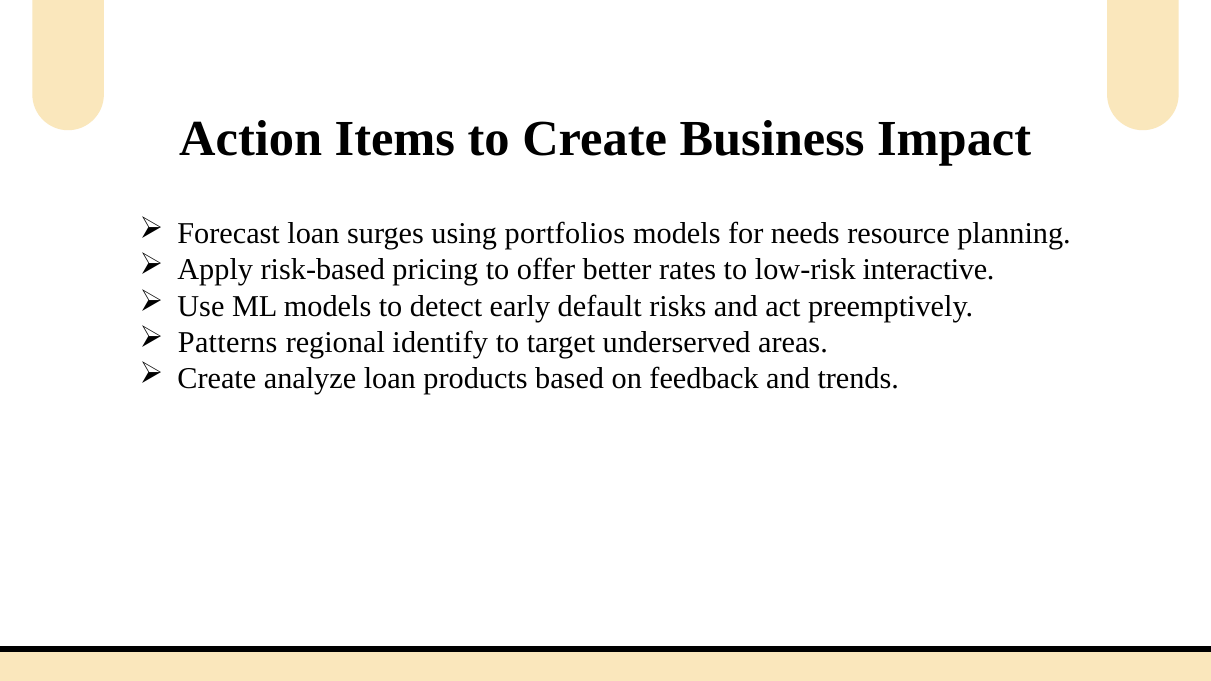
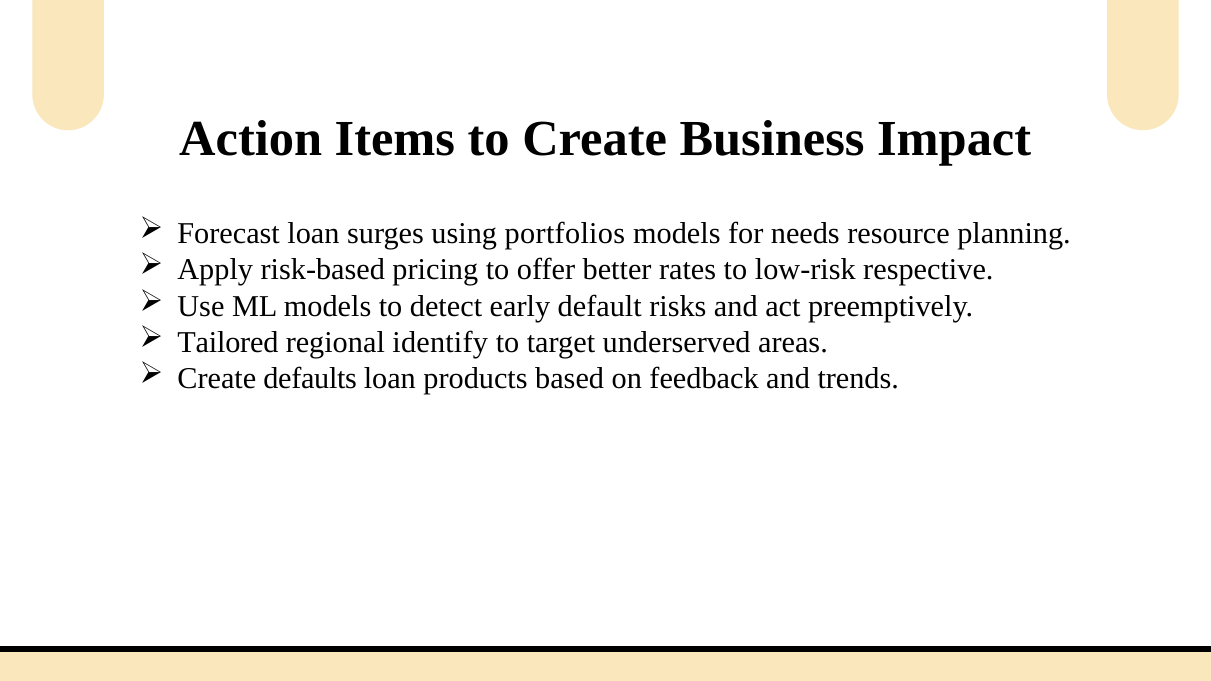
interactive: interactive -> respective (928, 270)
Patterns: Patterns -> Tailored (228, 343)
analyze: analyze -> defaults (310, 379)
